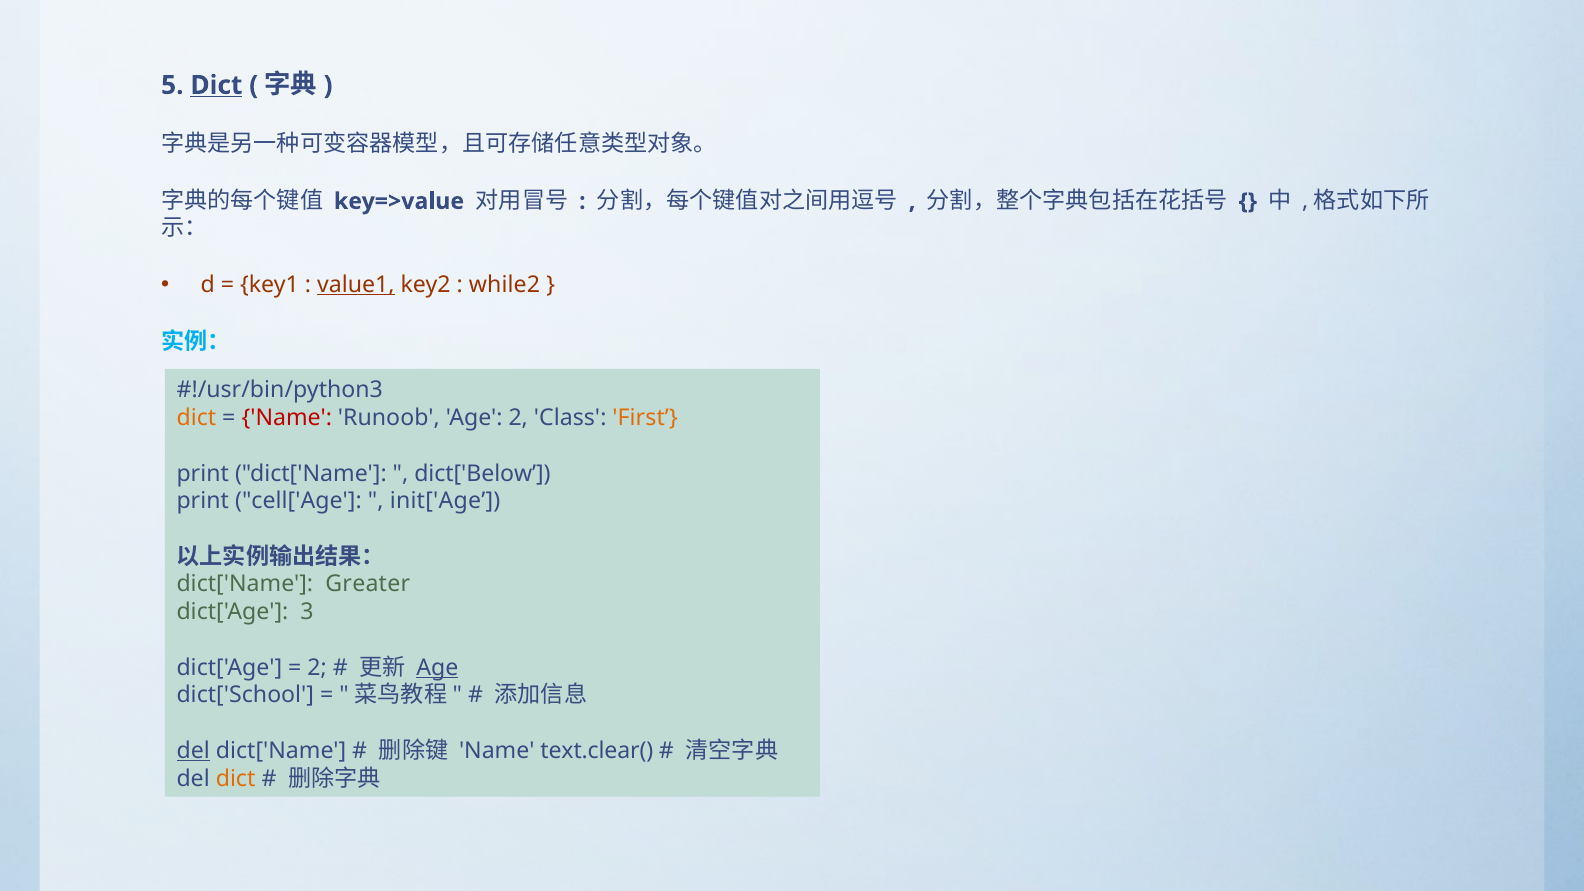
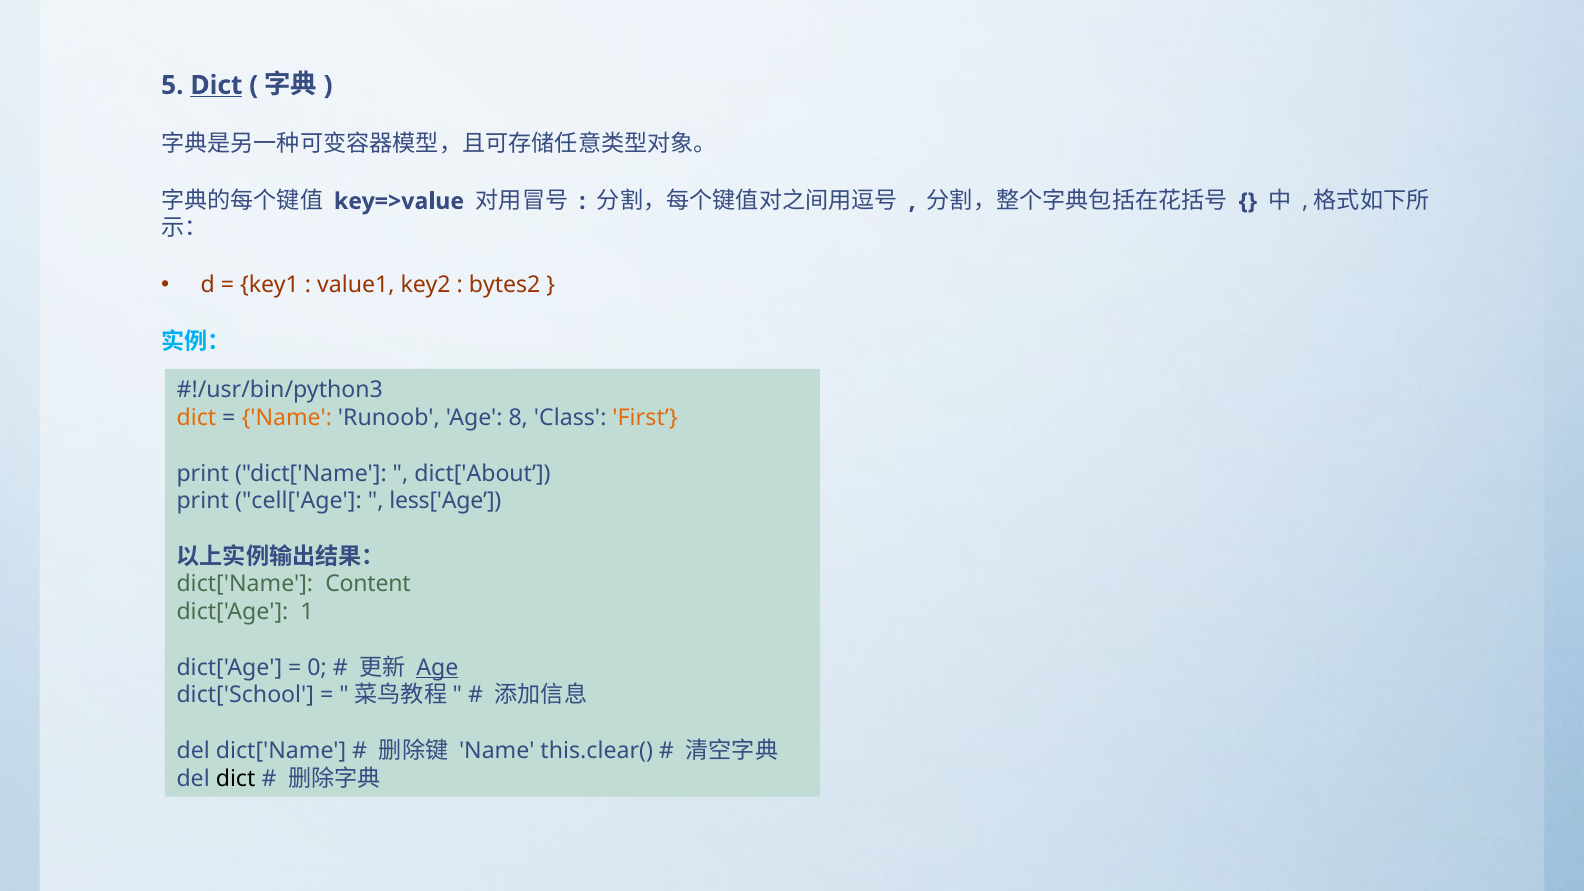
value1 underline: present -> none (356, 285)
while2: while2 -> bytes2 (505, 285)
Name colour: red -> orange (287, 418)
Age 2: 2 -> 8 (518, 418)
dict['Below: dict['Below -> dict['About (482, 474)
init['Age: init['Age -> less['Age (445, 501)
Greater: Greater -> Content (368, 585)
3: 3 -> 1 (307, 612)
2: 2 -> 0 (317, 668)
del underline: present -> none (193, 751)
text.clear(: text.clear( -> this.clear( (597, 751)
dict colour: orange -> black (236, 779)
